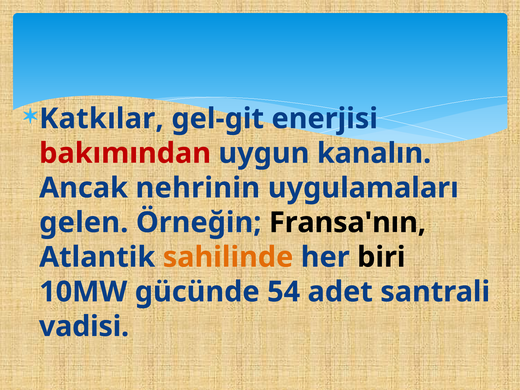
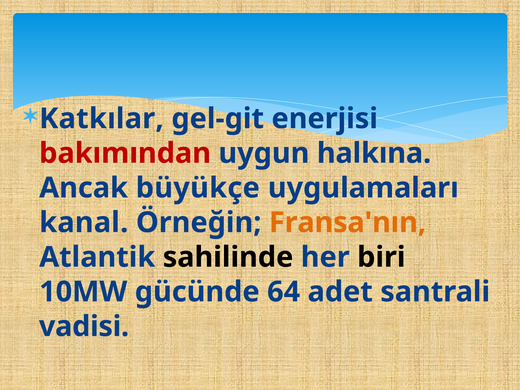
kanalın: kanalın -> halkına (374, 153)
nehrinin: nehrinin -> büyükçe (198, 188)
gelen: gelen -> kanal (84, 223)
Fransa'nın colour: black -> orange (347, 223)
sahilinde colour: orange -> black (228, 257)
54: 54 -> 64 (284, 292)
